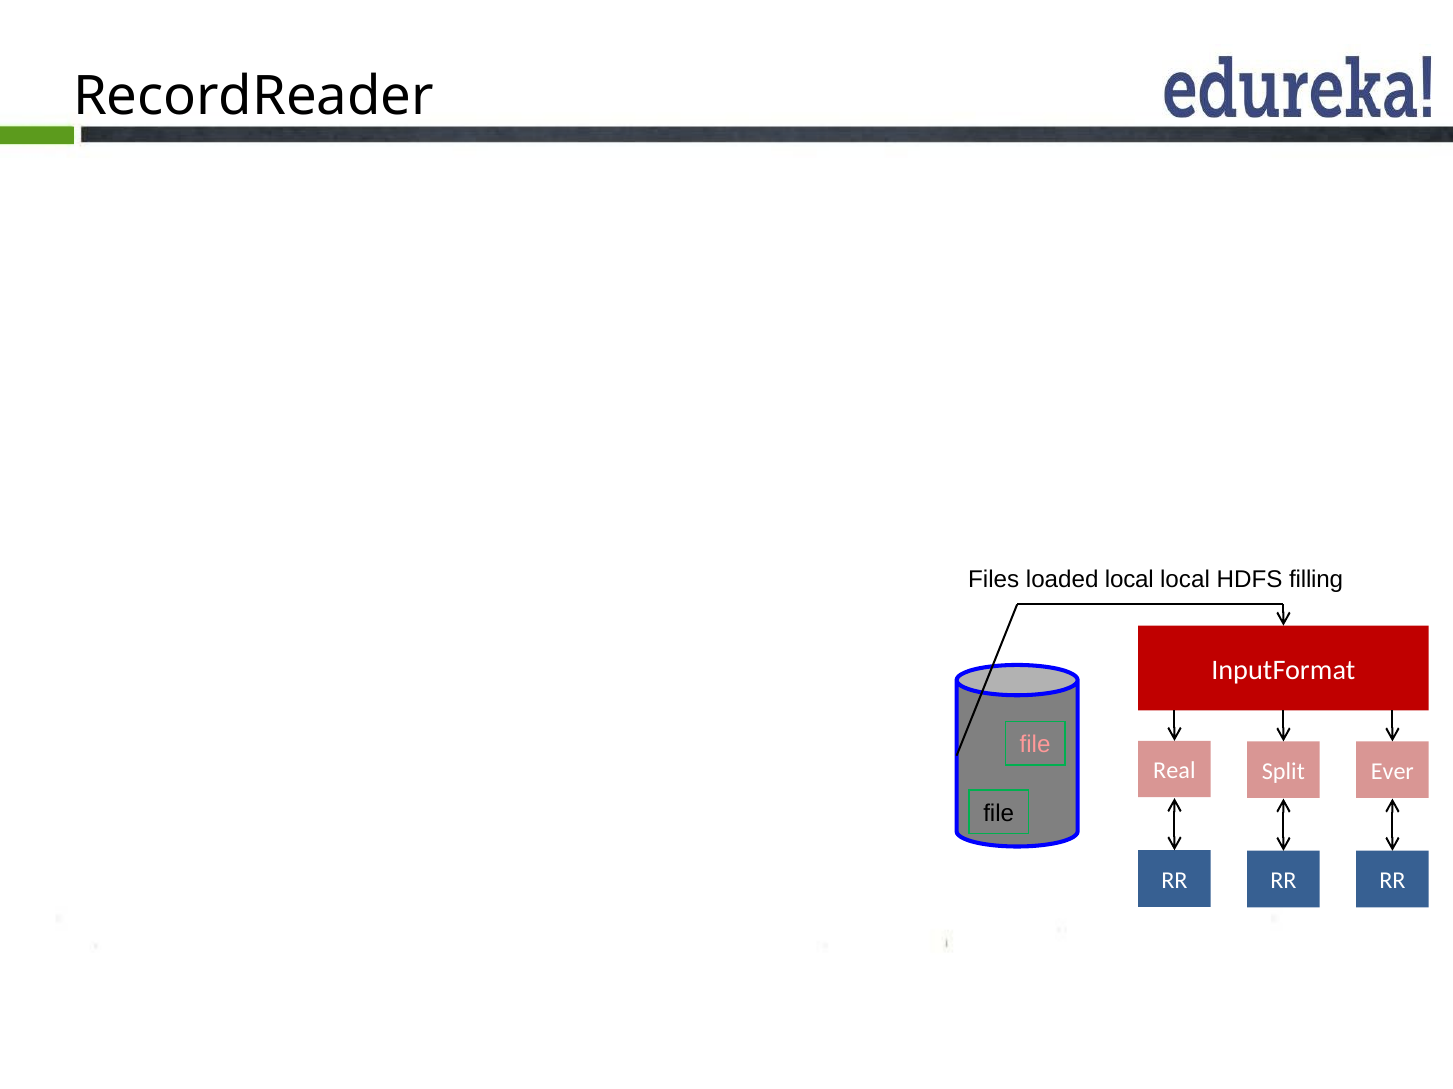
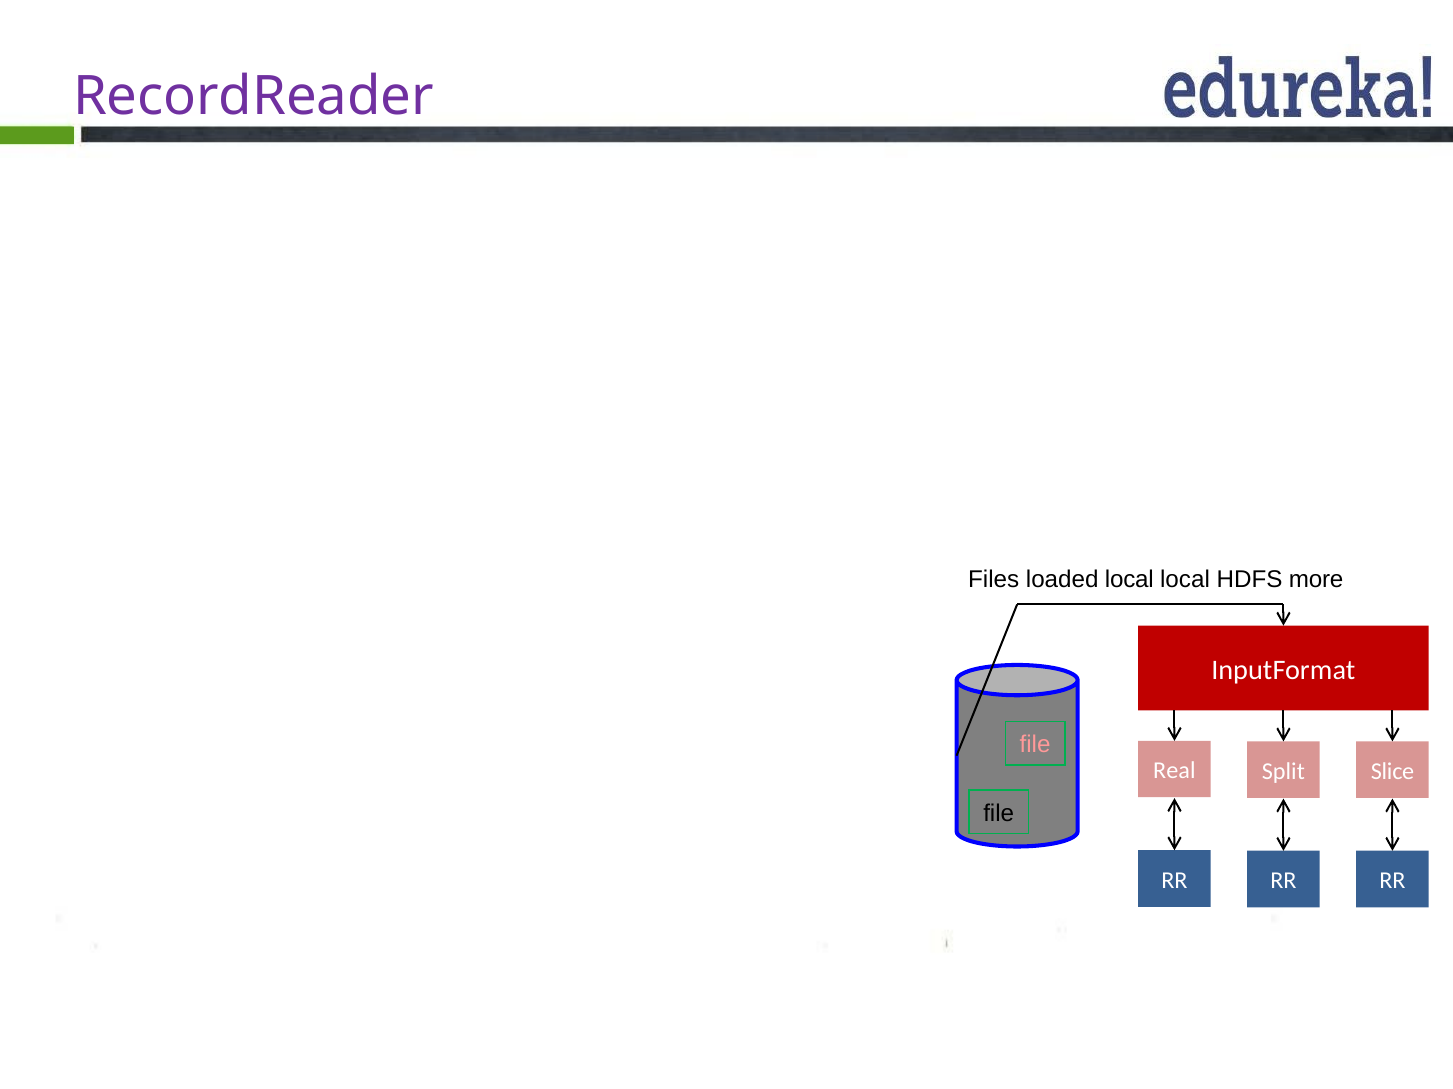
RecordReader colour: black -> purple (253, 97)
filling: filling -> more (1316, 580)
Split Ever: Ever -> Slice (1393, 772)
